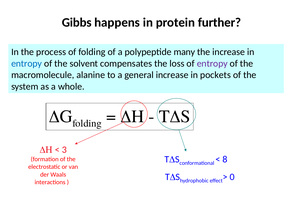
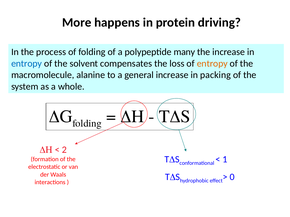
Gibbs: Gibbs -> More (77, 23)
further: further -> driving (219, 23)
entropy colour: purple -> orange (212, 64)
pockets: pockets -> packing (215, 75)
3: 3 -> 2 (64, 150)
8: 8 -> 1 (225, 160)
